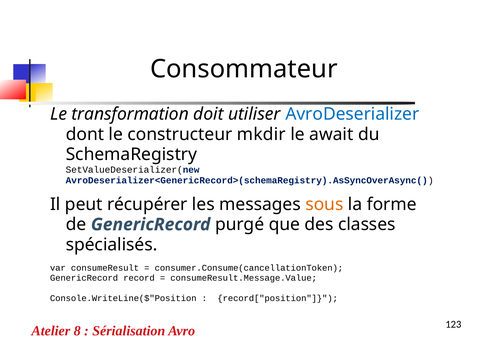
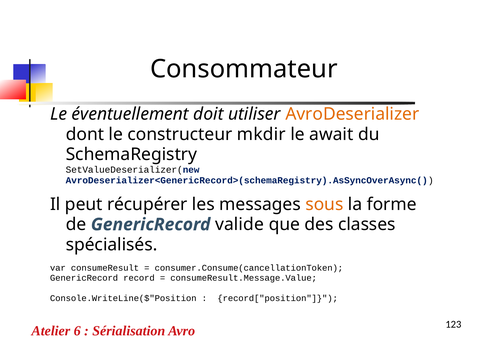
transformation: transformation -> éventuellement (130, 114)
AvroDeserializer colour: blue -> orange (352, 114)
purgé: purgé -> valide (240, 224)
8: 8 -> 6 (77, 330)
